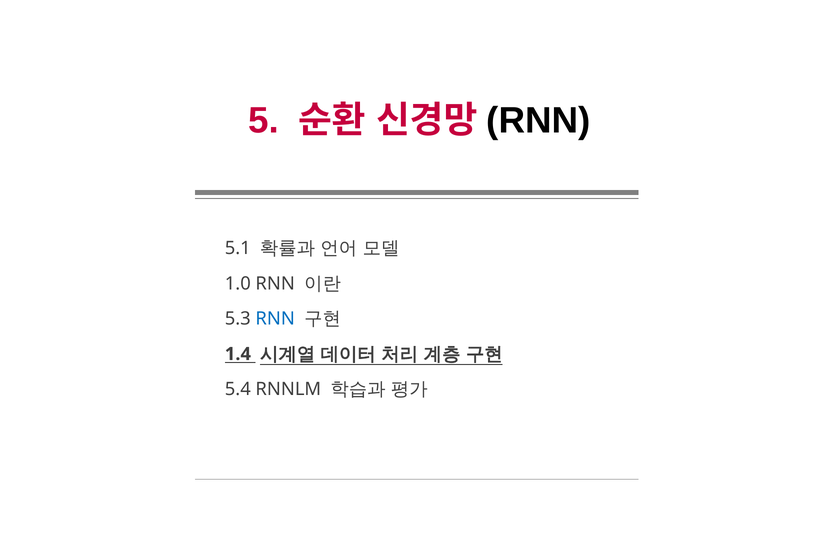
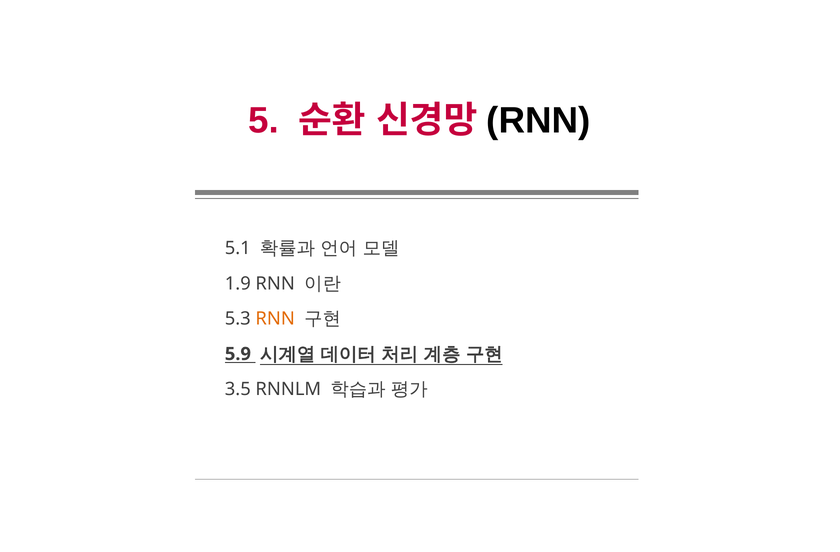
1.0: 1.0 -> 1.9 (238, 283)
RNN colour: blue -> orange (275, 319)
1.4: 1.4 -> 5.9 (238, 354)
5.4: 5.4 -> 3.5 (238, 389)
